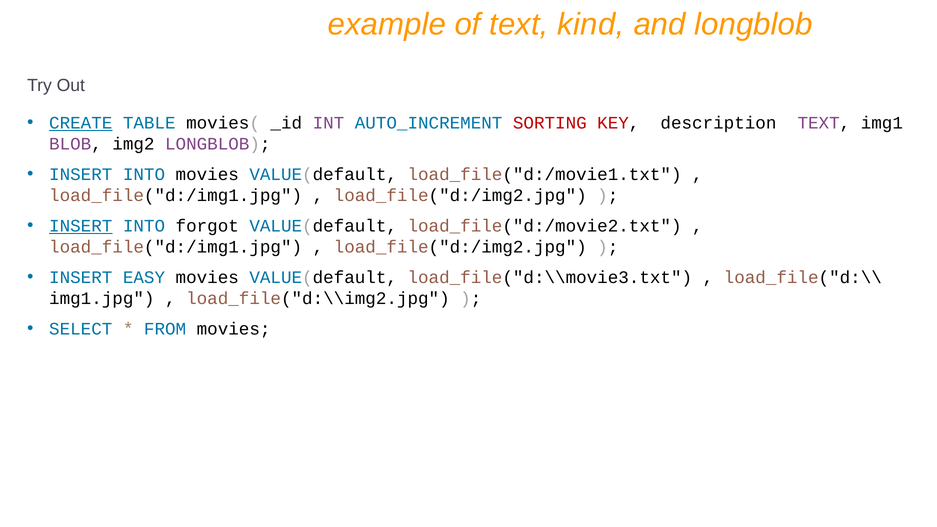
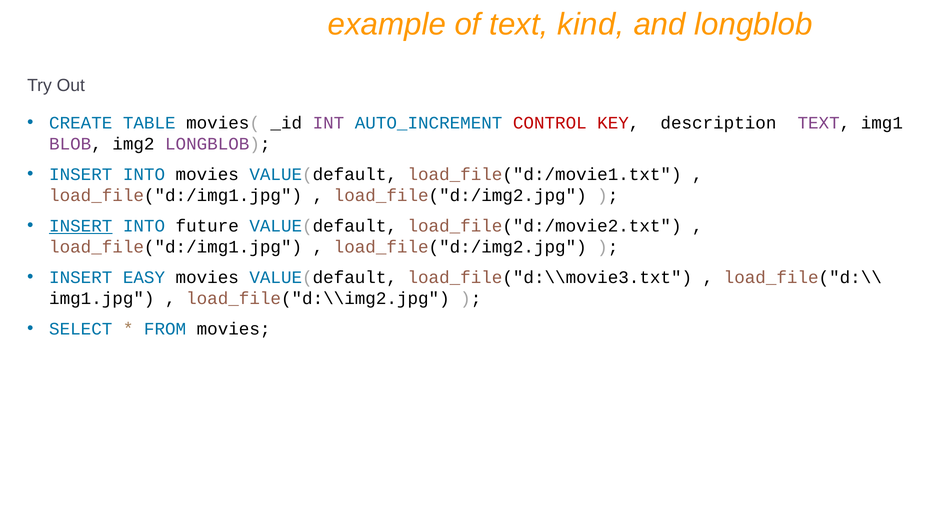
CREATE underline: present -> none (81, 123)
SORTING: SORTING -> CONTROL (550, 123)
forgot: forgot -> future (207, 226)
